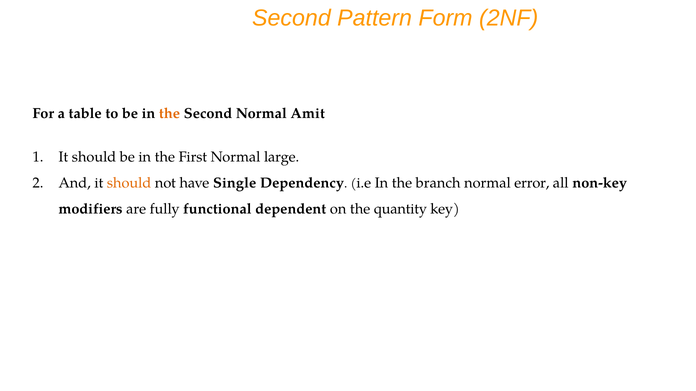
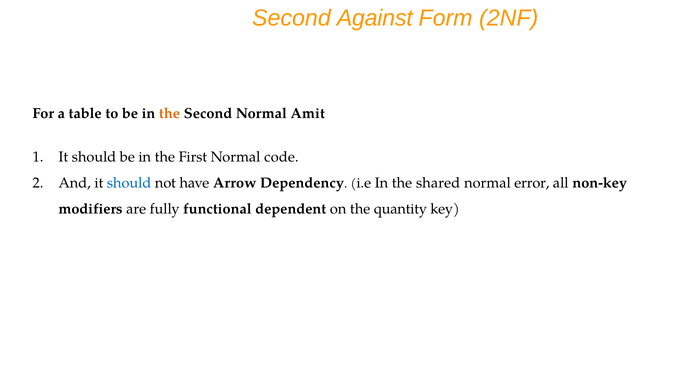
Pattern: Pattern -> Against (375, 18)
large: large -> code (281, 157)
should colour: orange -> blue (129, 183)
Single: Single -> Arrow (235, 183)
branch: branch -> shared (438, 183)
